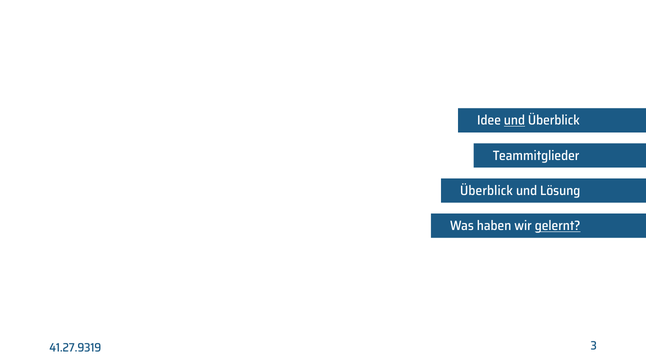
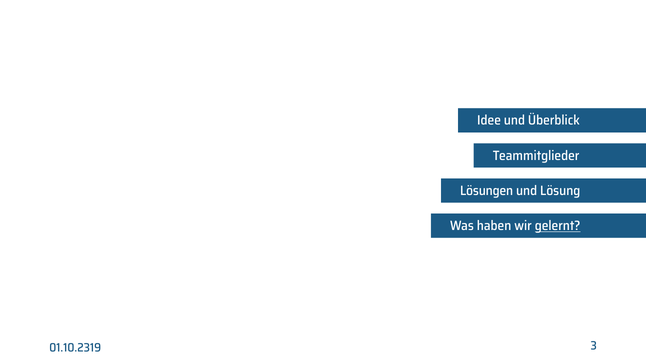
und underline: present -> none (514, 120)
Überblick: Überblick -> Lösungen (487, 190)
41.27.9319: 41.27.9319 -> 01.10.2319 (75, 347)
